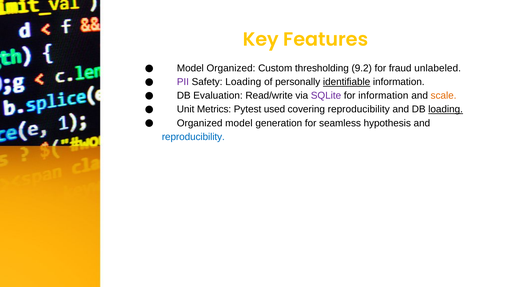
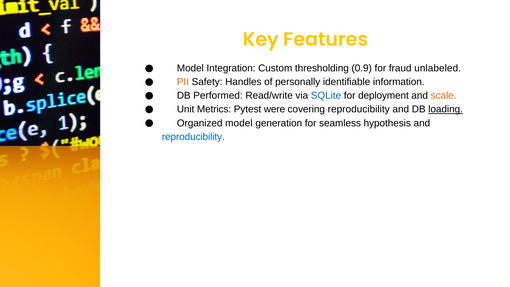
Model Organized: Organized -> Integration (231, 68)
9.2: 9.2 -> 0.9 (362, 68)
PII colour: purple -> orange (183, 82)
Safety Loading: Loading -> Handles (243, 82)
identifiable underline: present -> none (347, 82)
Evaluation: Evaluation -> Performed (218, 96)
SQLite colour: purple -> blue (326, 96)
for information: information -> deployment (383, 96)
used: used -> were (275, 109)
